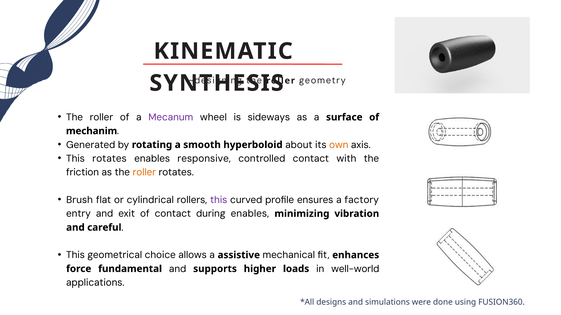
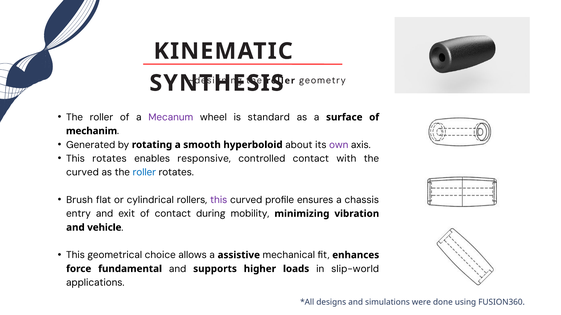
sideways: sideways -> standard (269, 117)
own colour: orange -> purple (339, 145)
friction: friction -> curved (82, 173)
roller colour: orange -> blue (144, 173)
factory: factory -> chassis (362, 200)
during enables: enables -> mobility (250, 214)
careful: careful -> vehicle (104, 228)
well-world: well-world -> slip-world (355, 269)
